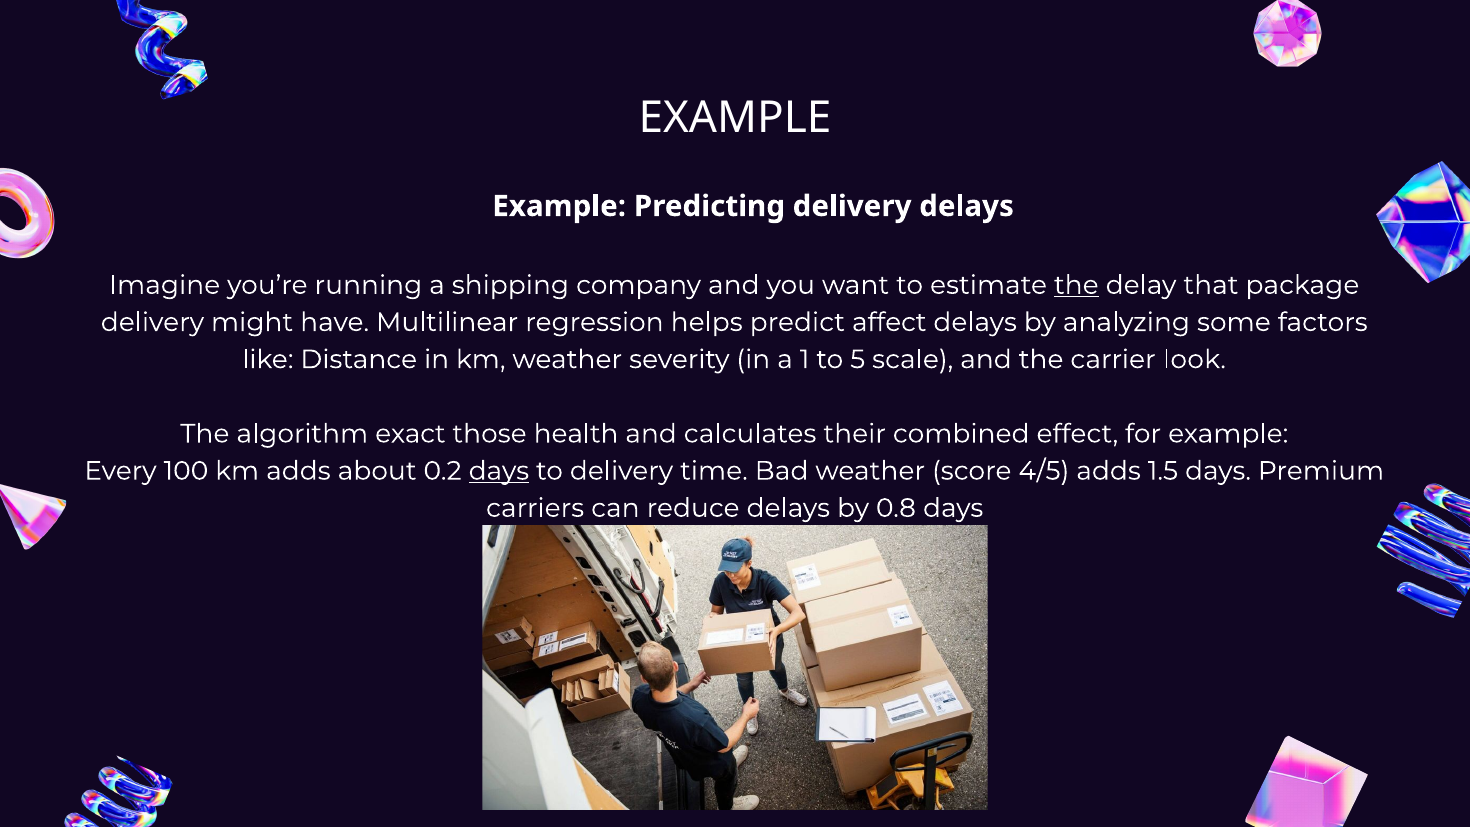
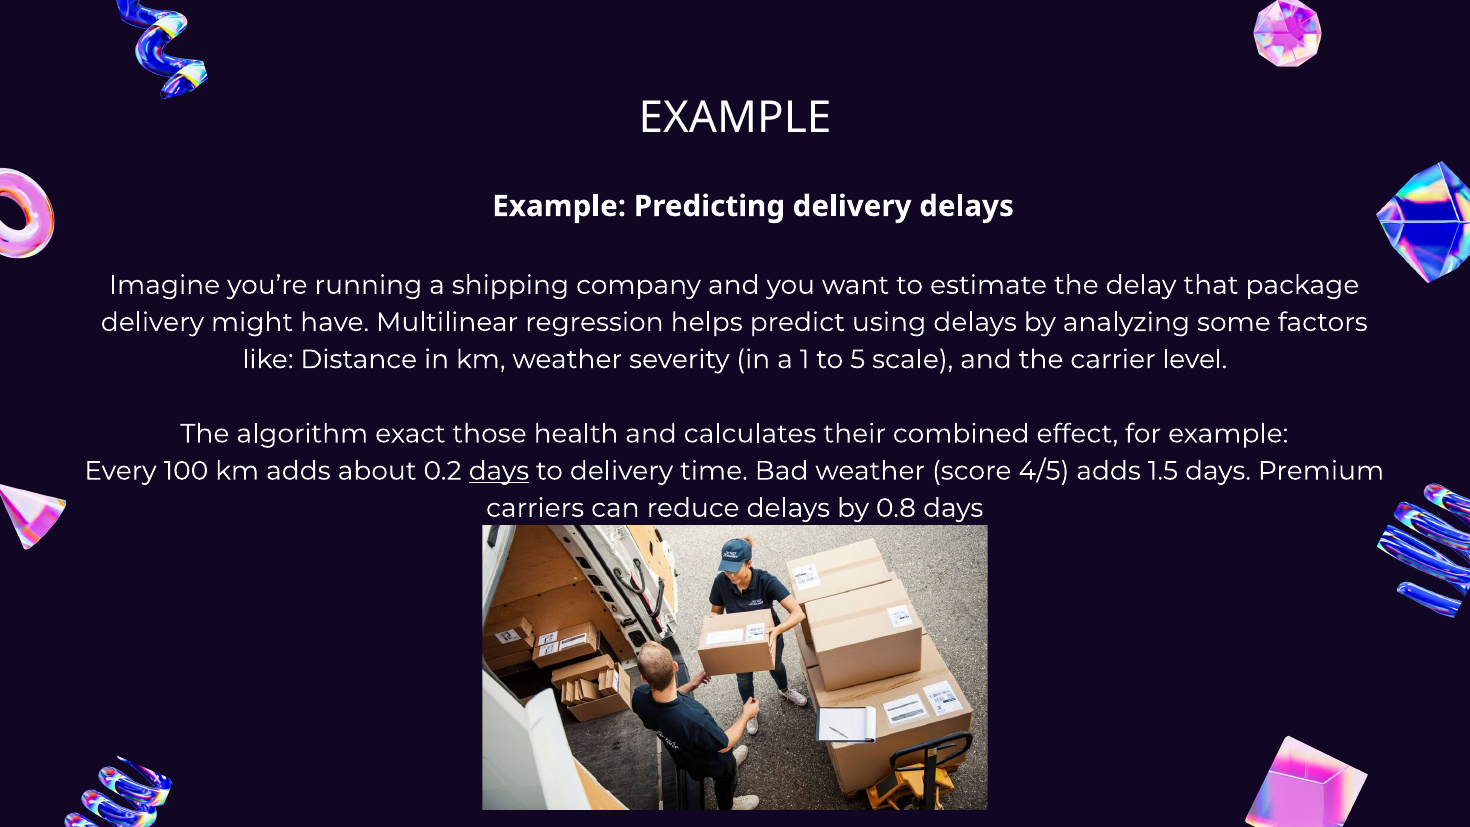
the underline: present -> none (1076, 285)
affect: affect -> using (889, 322)
look: look -> level (1195, 359)
